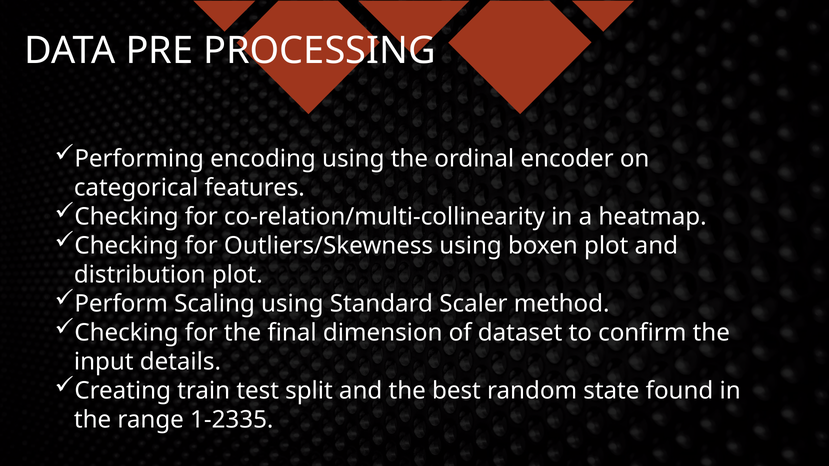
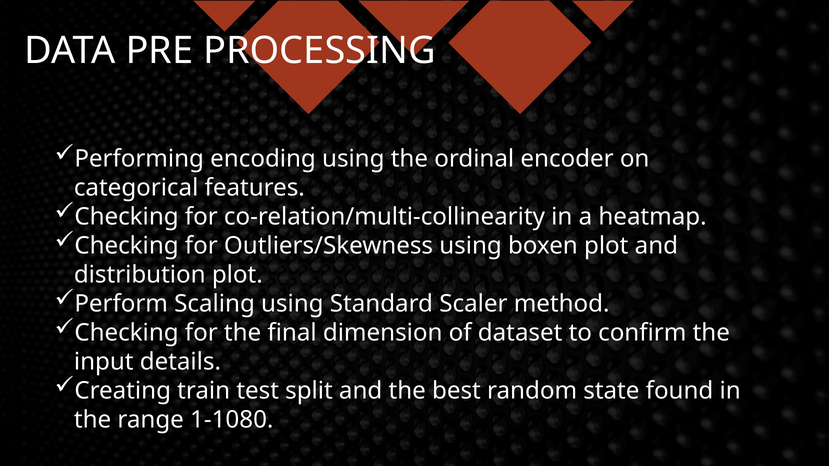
1-2335: 1-2335 -> 1-1080 (232, 420)
